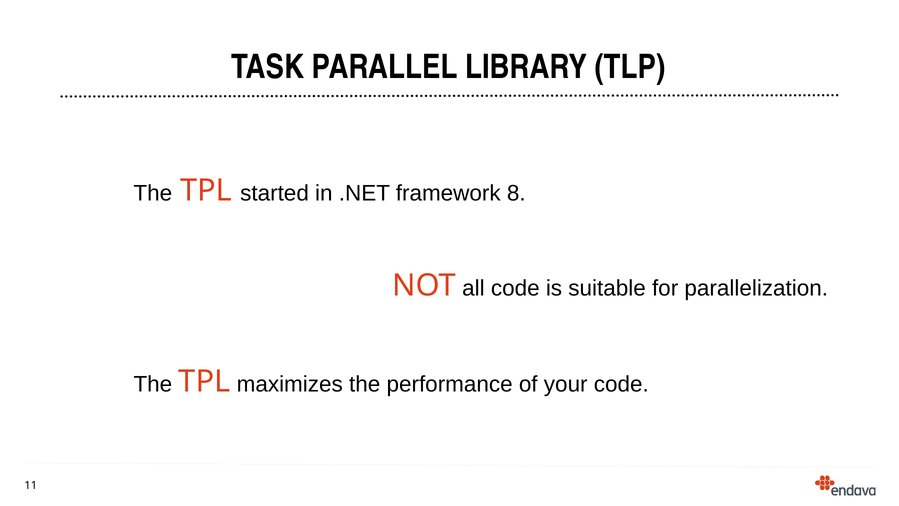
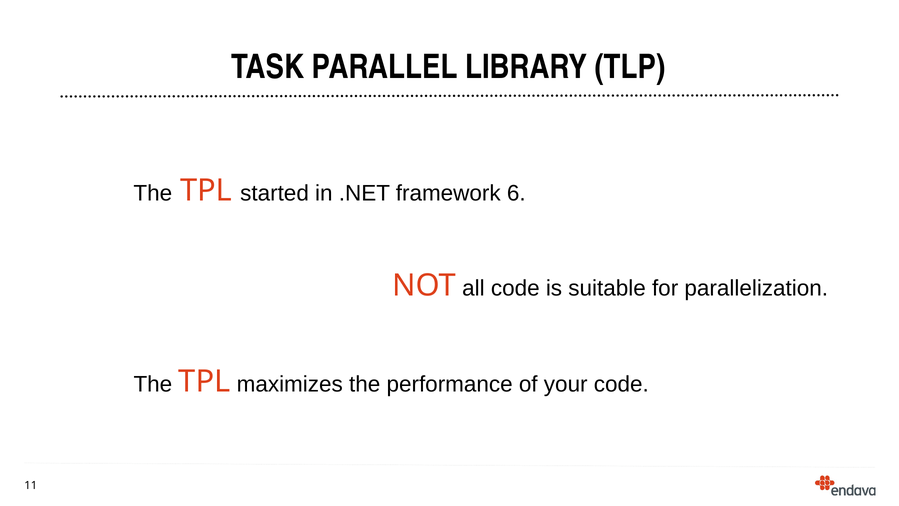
8: 8 -> 6 (516, 193)
